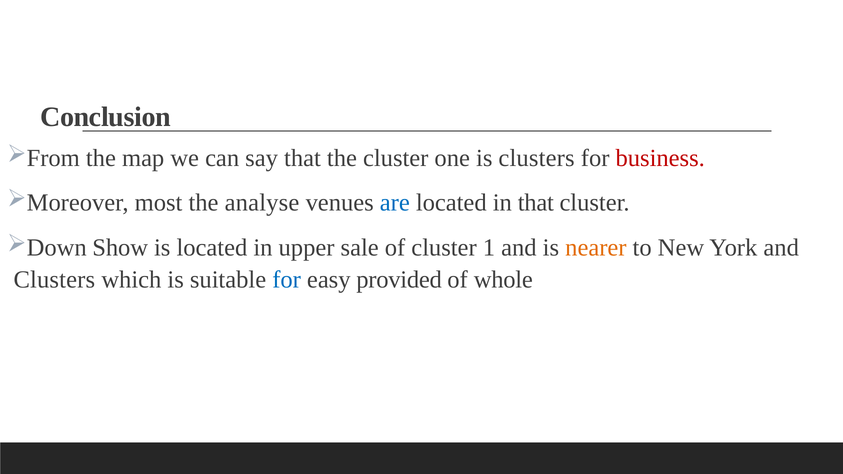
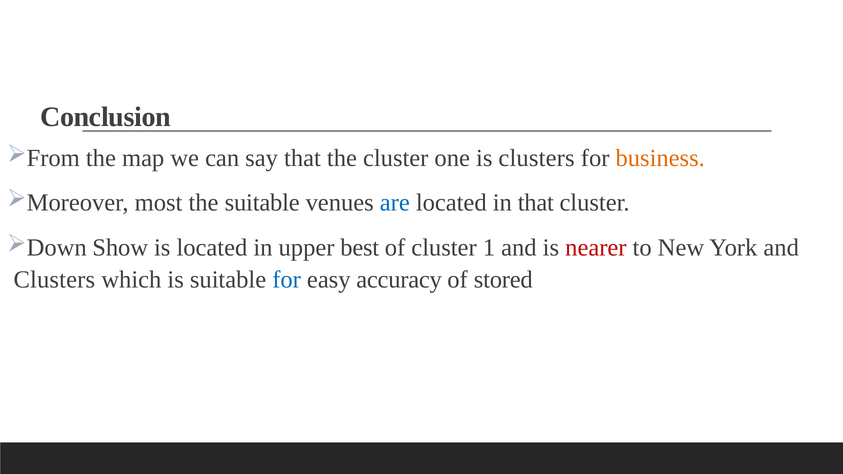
business colour: red -> orange (660, 158)
the analyse: analyse -> suitable (262, 203)
sale: sale -> best (360, 248)
nearer colour: orange -> red (596, 248)
provided: provided -> accuracy (399, 280)
whole: whole -> stored (503, 280)
